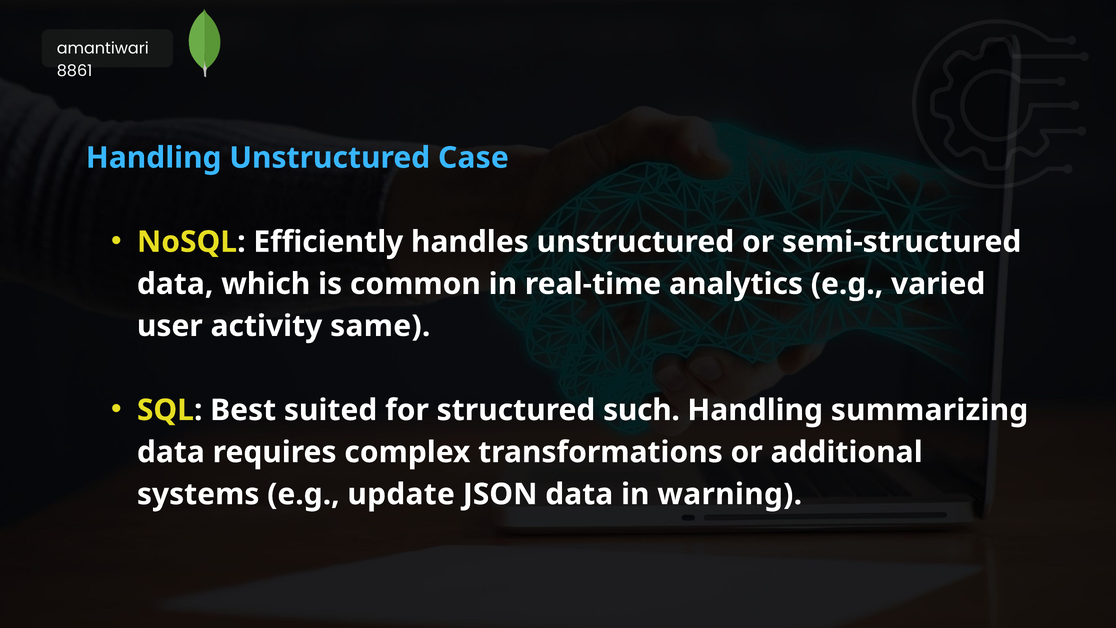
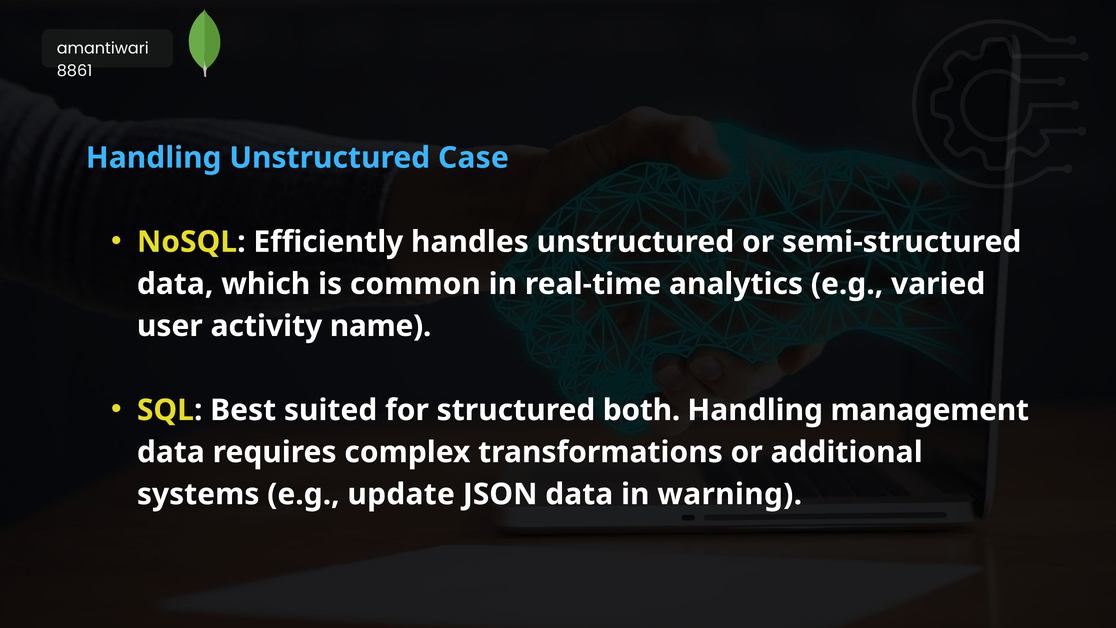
same: same -> name (381, 326)
such: such -> both (641, 410)
summarizing: summarizing -> management (930, 410)
